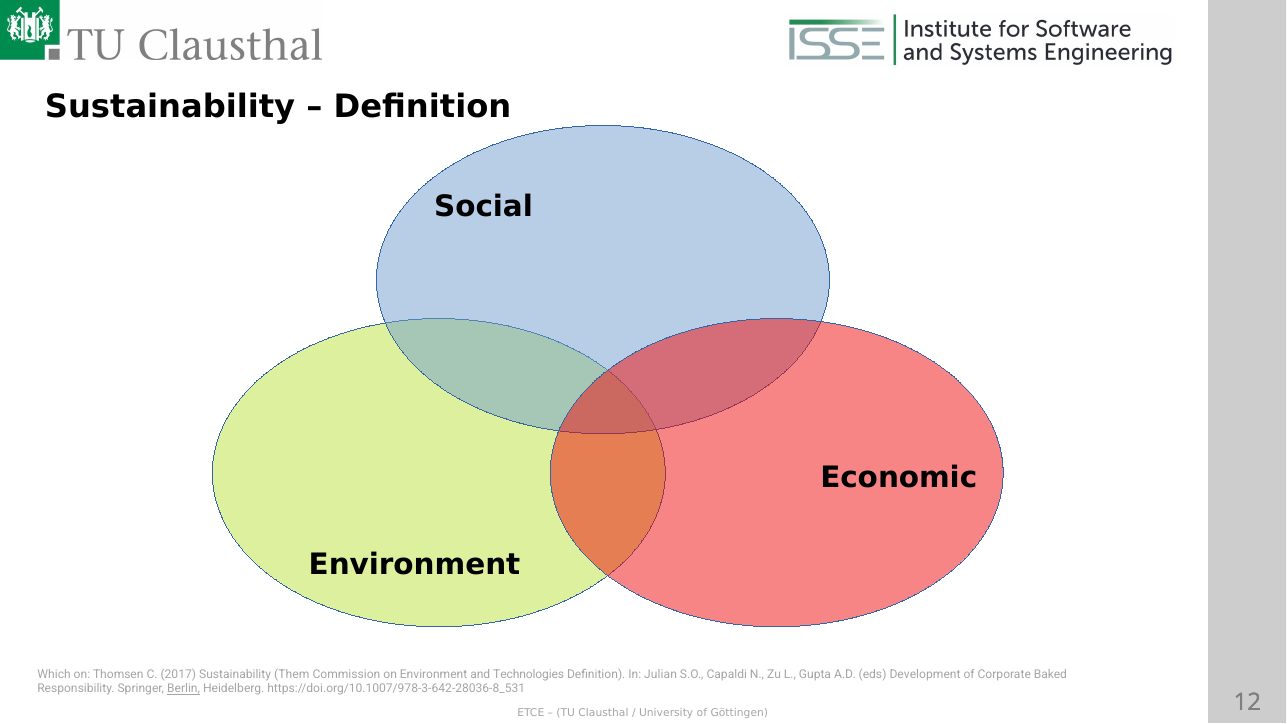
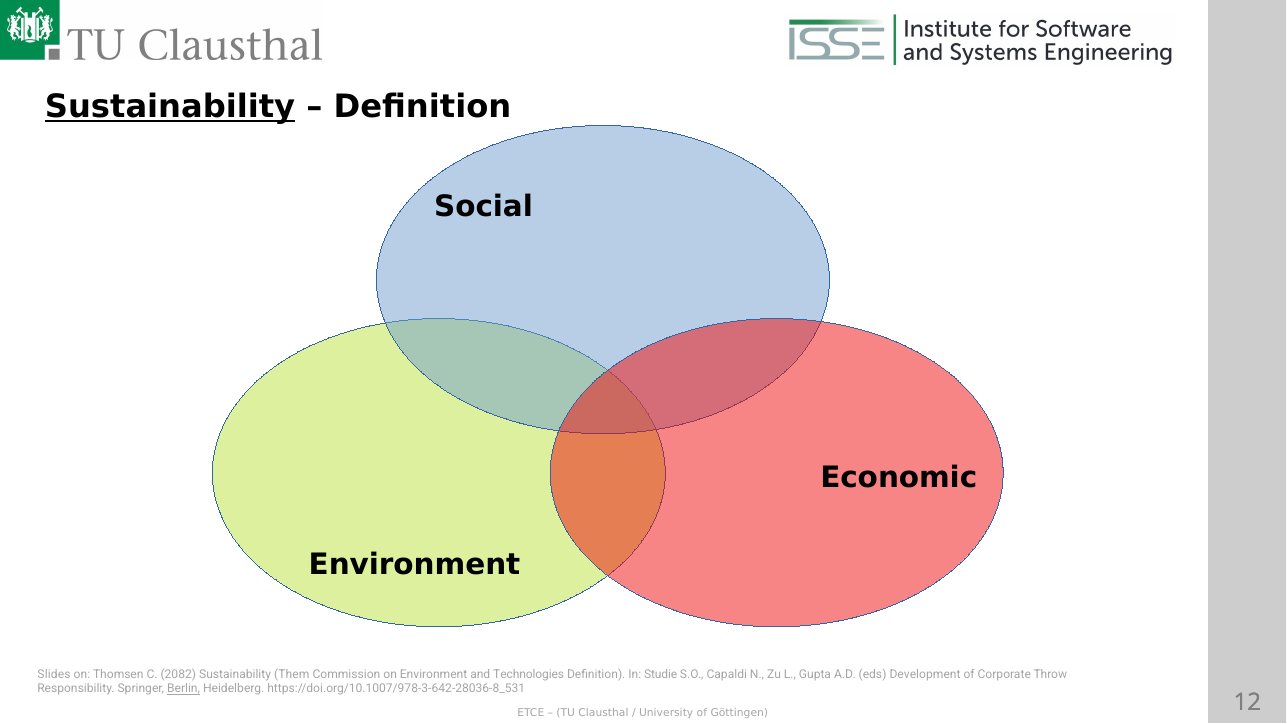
Sustainability underline: none -> present (170, 107)
Which: Which -> Slides (54, 674)
2017: 2017 -> 2082 (178, 674)
Julian: Julian -> Studie (661, 674)
Baked: Baked -> Throw (1050, 674)
